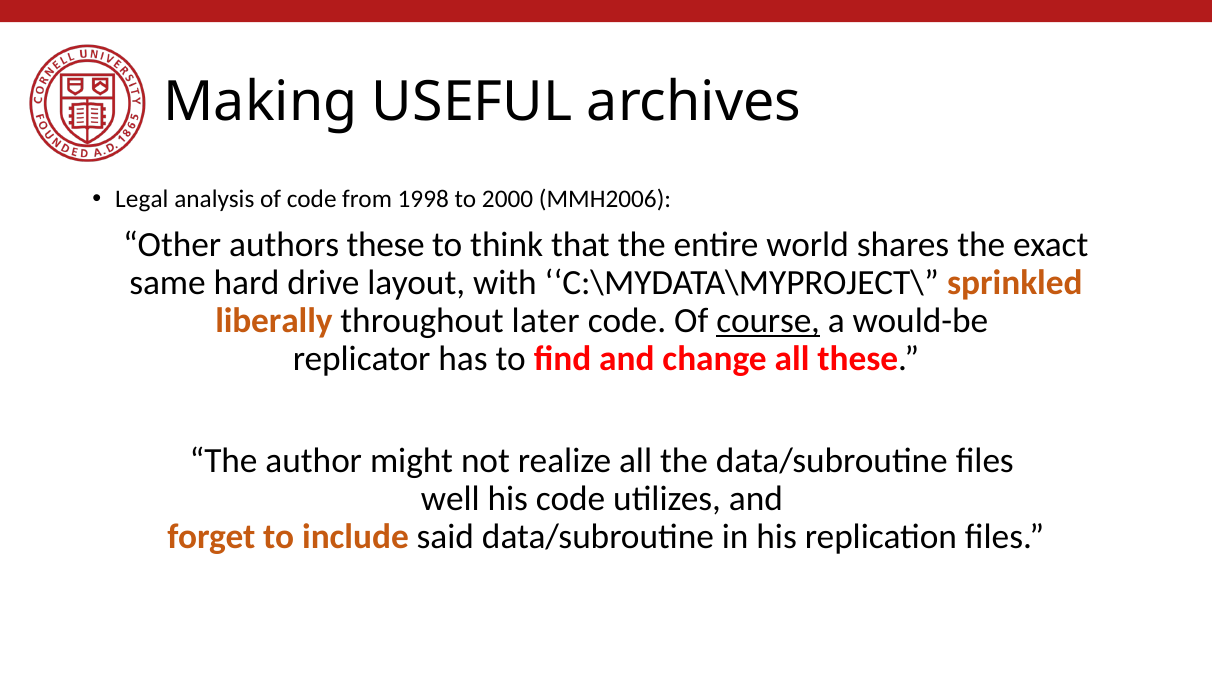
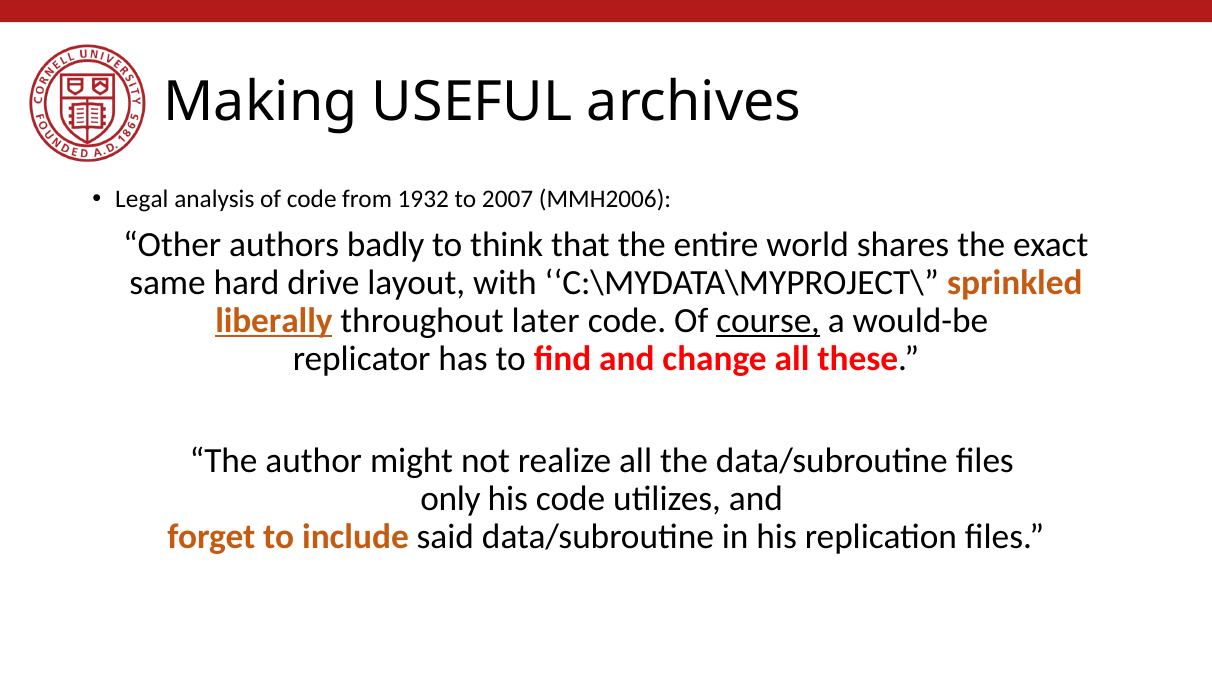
1998: 1998 -> 1932 (423, 200)
2000: 2000 -> 2007 (508, 200)
authors these: these -> badly (386, 245)
liberally underline: none -> present (274, 321)
well: well -> only (450, 499)
